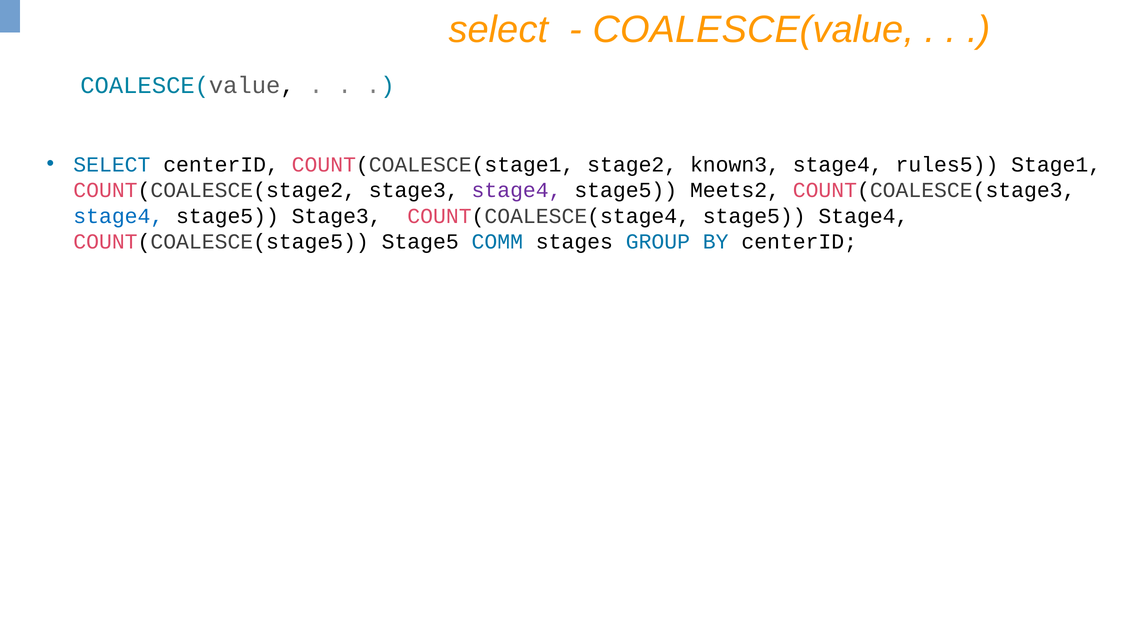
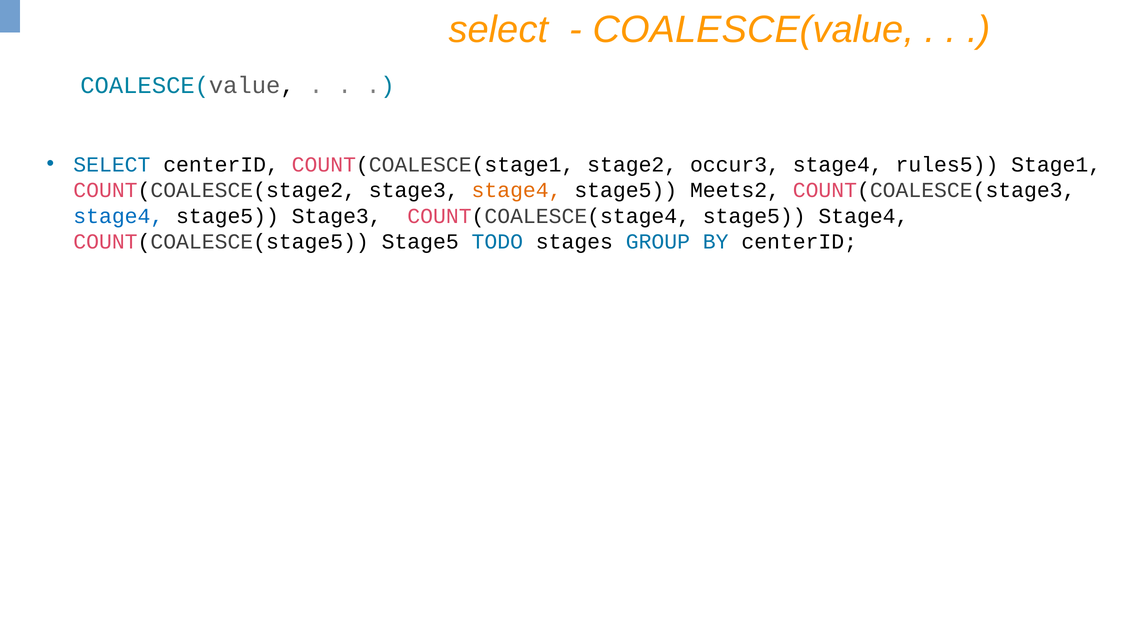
known3: known3 -> occur3 (735, 164)
stage4 colour: purple -> orange (517, 190)
COMM: COMM -> TODO (497, 241)
